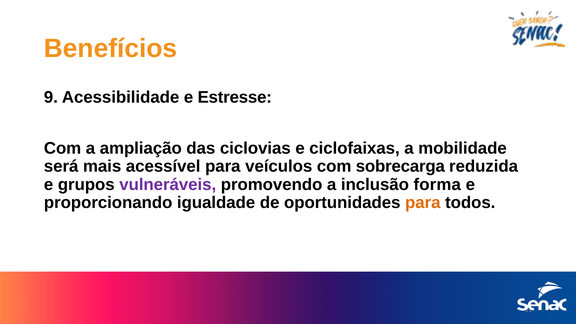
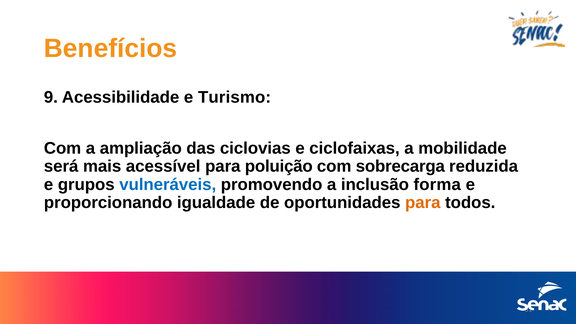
Estresse: Estresse -> Turismo (235, 97)
veículos: veículos -> poluição (279, 166)
vulneráveis colour: purple -> blue (168, 184)
